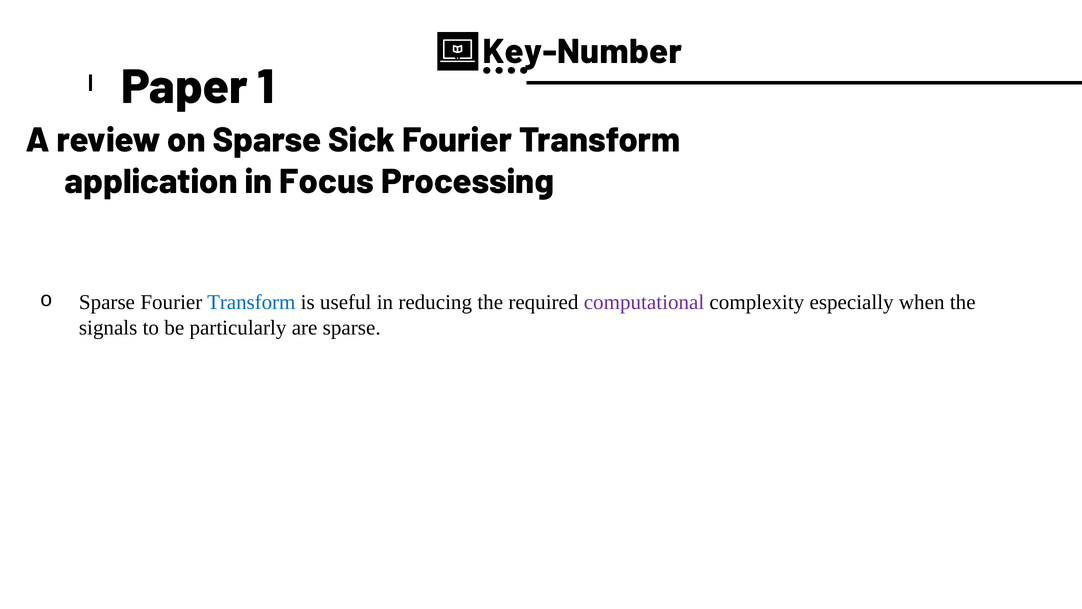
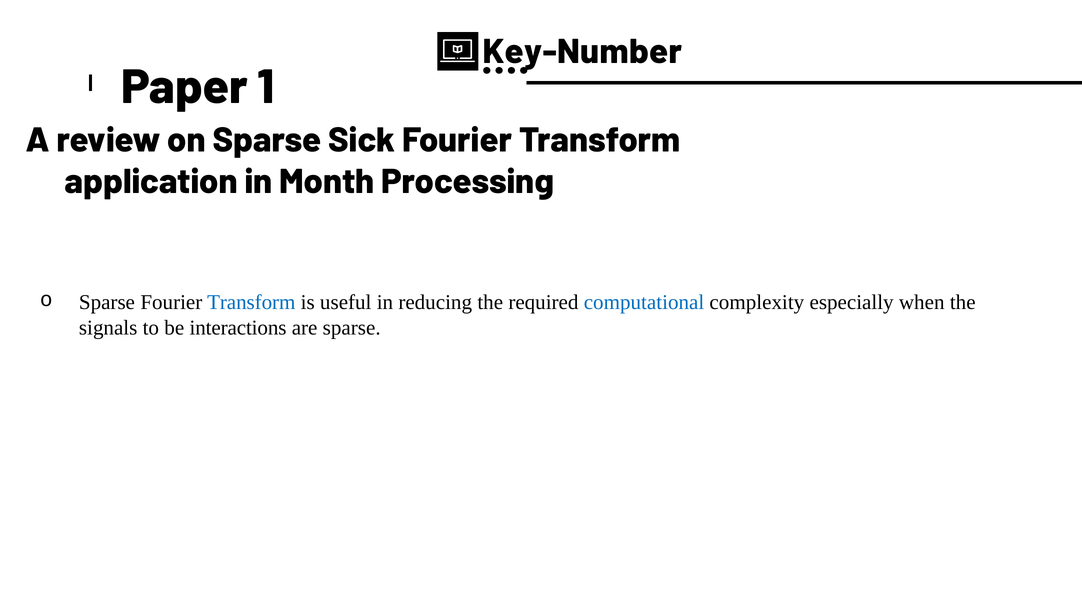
Focus: Focus -> Month (327, 182)
computational colour: purple -> blue (644, 302)
particularly: particularly -> interactions (238, 327)
